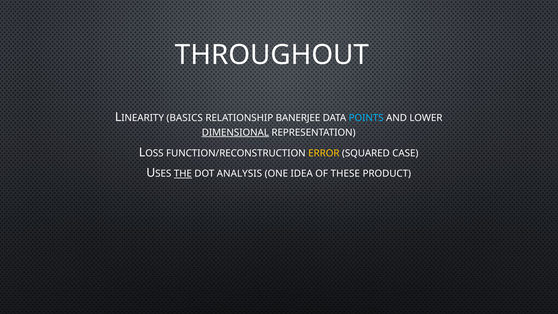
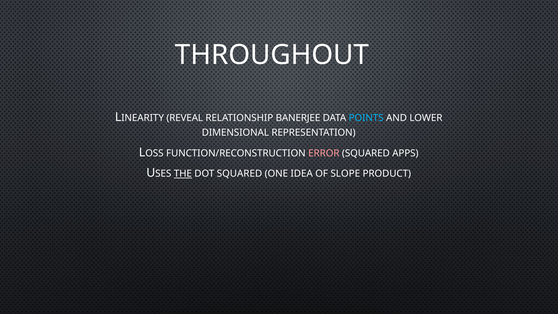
BASICS: BASICS -> REVEAL (185, 118)
DIMENSIONAL underline: present -> none (235, 133)
ERROR colour: yellow -> pink (324, 153)
CASE: CASE -> APPS (405, 153)
DOT ANALYSIS: ANALYSIS -> SQUARED (239, 174)
THESE: THESE -> SLOPE (345, 174)
